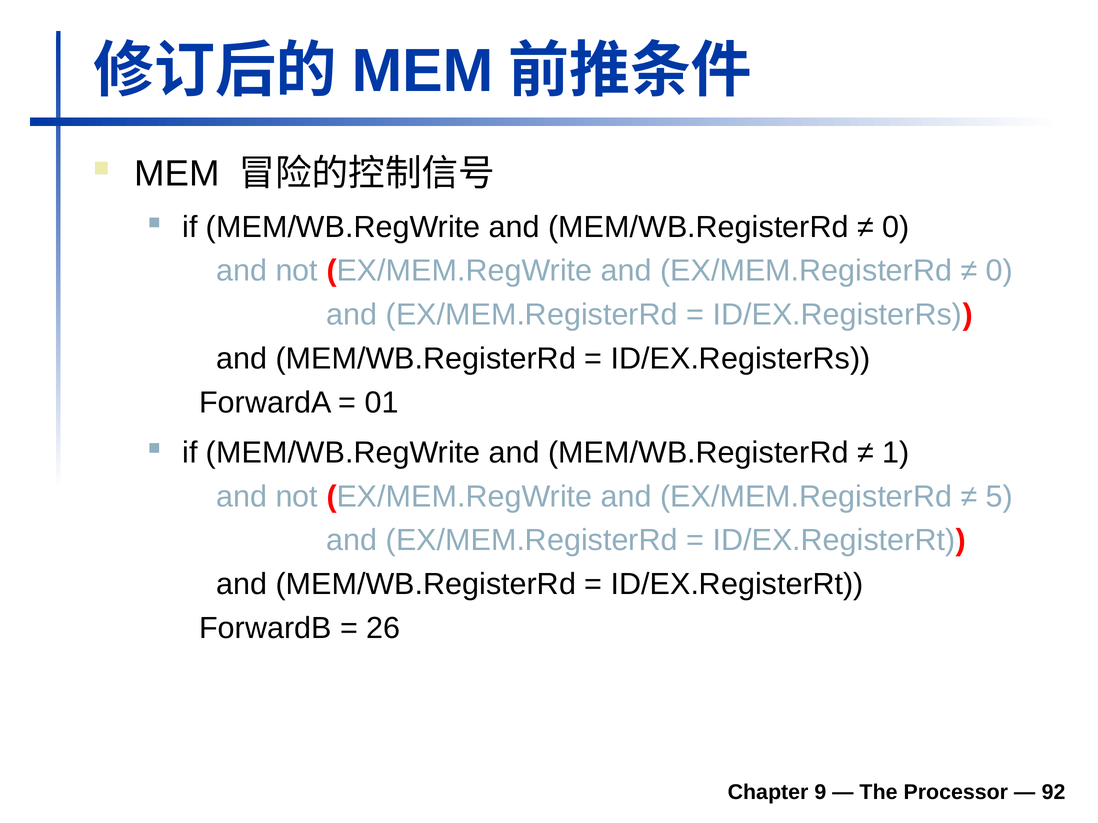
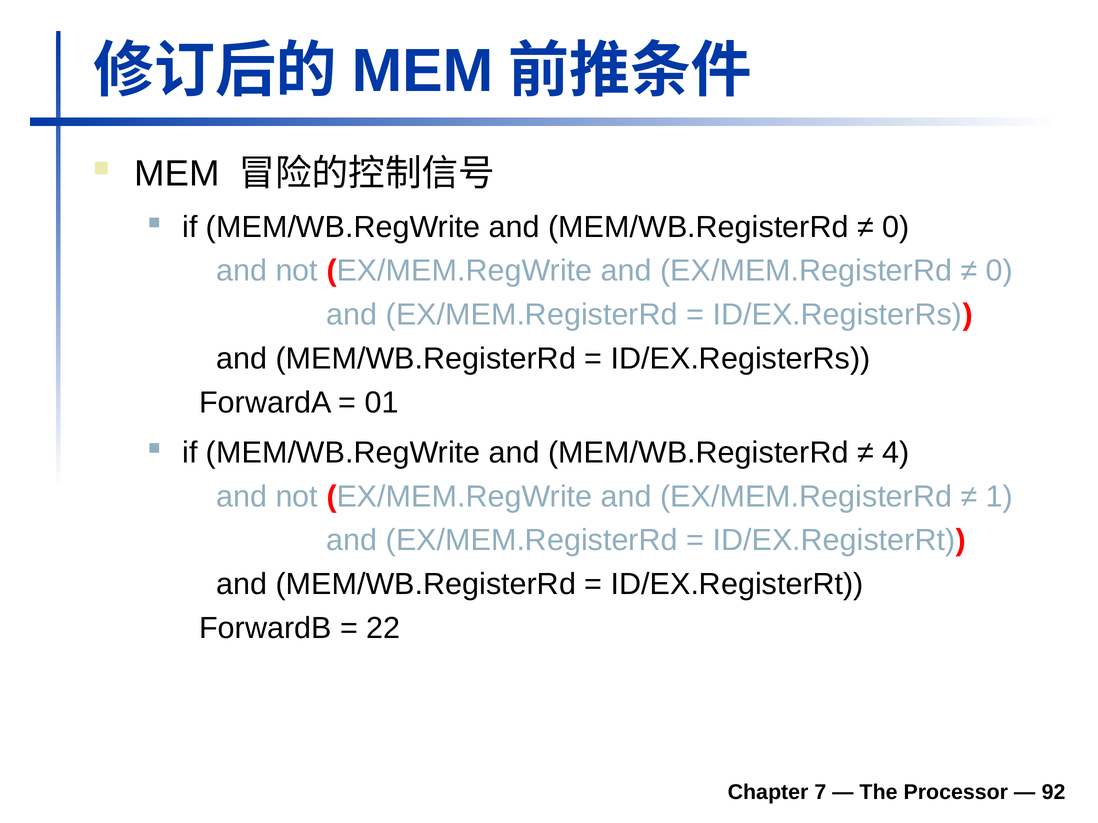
1: 1 -> 4 (896, 453)
5: 5 -> 1 (999, 497)
26: 26 -> 22 (383, 629)
9: 9 -> 7 (820, 793)
